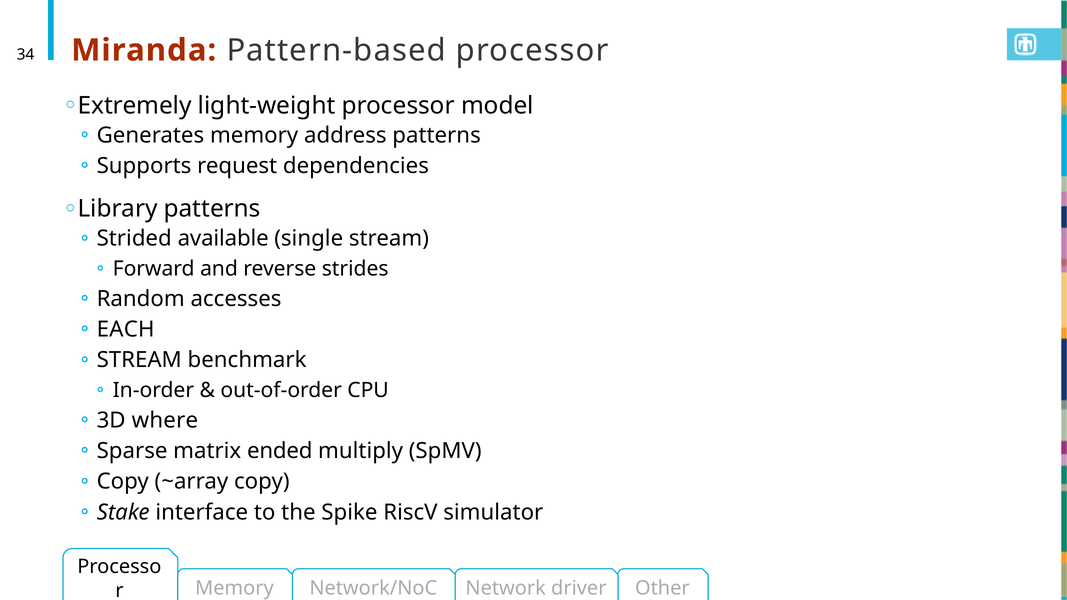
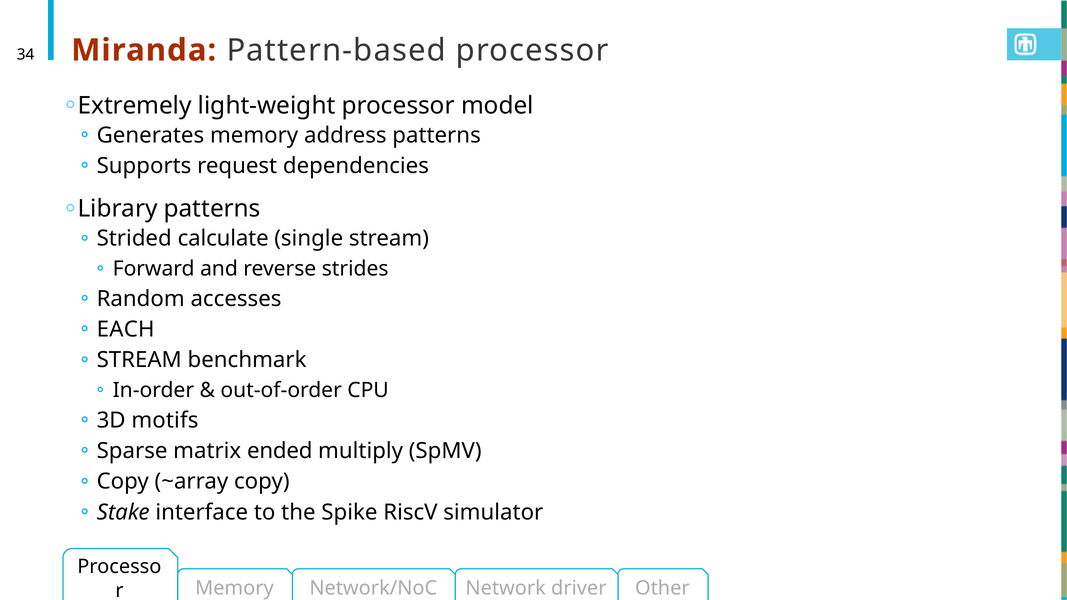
available: available -> calculate (223, 239)
where: where -> motifs (165, 420)
